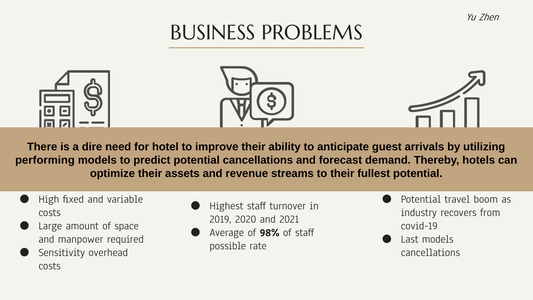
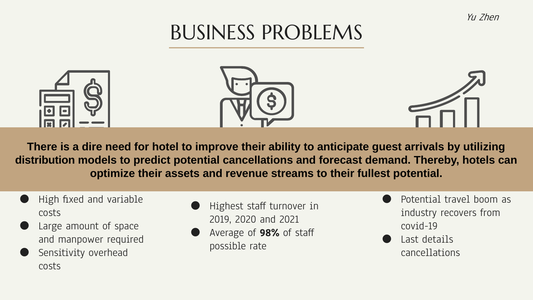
performing: performing -> distribution (45, 160)
Last models: models -> details (438, 239)
